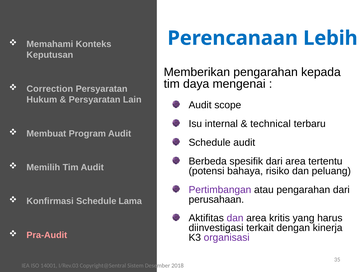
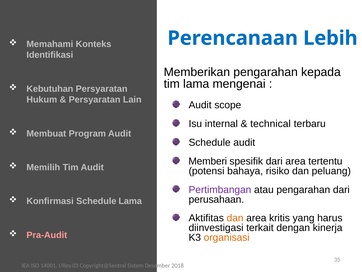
Keputusan: Keputusan -> Identifikasi (50, 55)
tim daya: daya -> lama (196, 84)
Correction: Correction -> Kebutuhan (50, 89)
Berbeda: Berbeda -> Memberi (208, 161)
dan colour: purple -> orange (235, 218)
organisasi colour: purple -> orange (227, 237)
